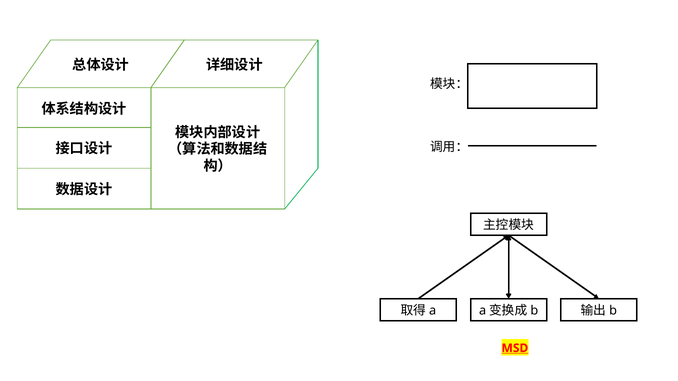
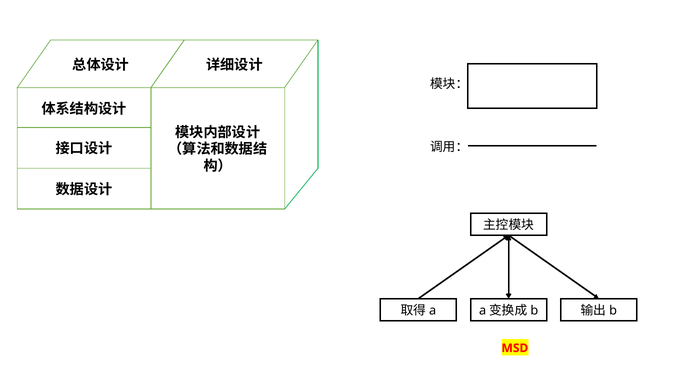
MSD underline: present -> none (515, 348)
